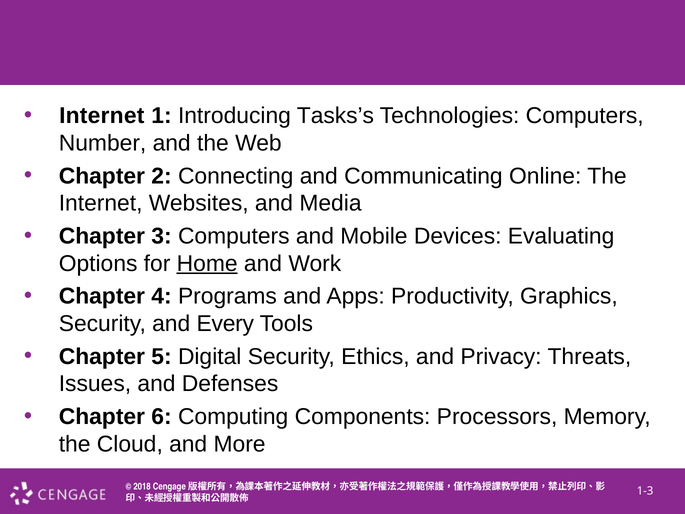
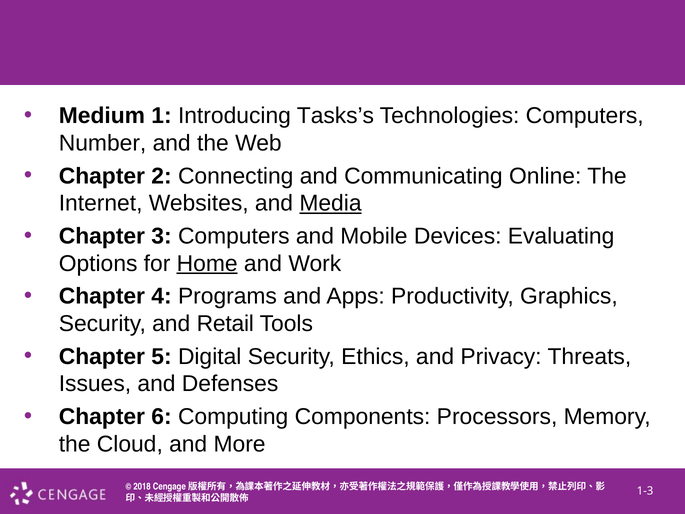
Internet: Internet -> Medium (102, 116)
Media underline: none -> present (330, 203)
Every: Every -> Retail (225, 324)
